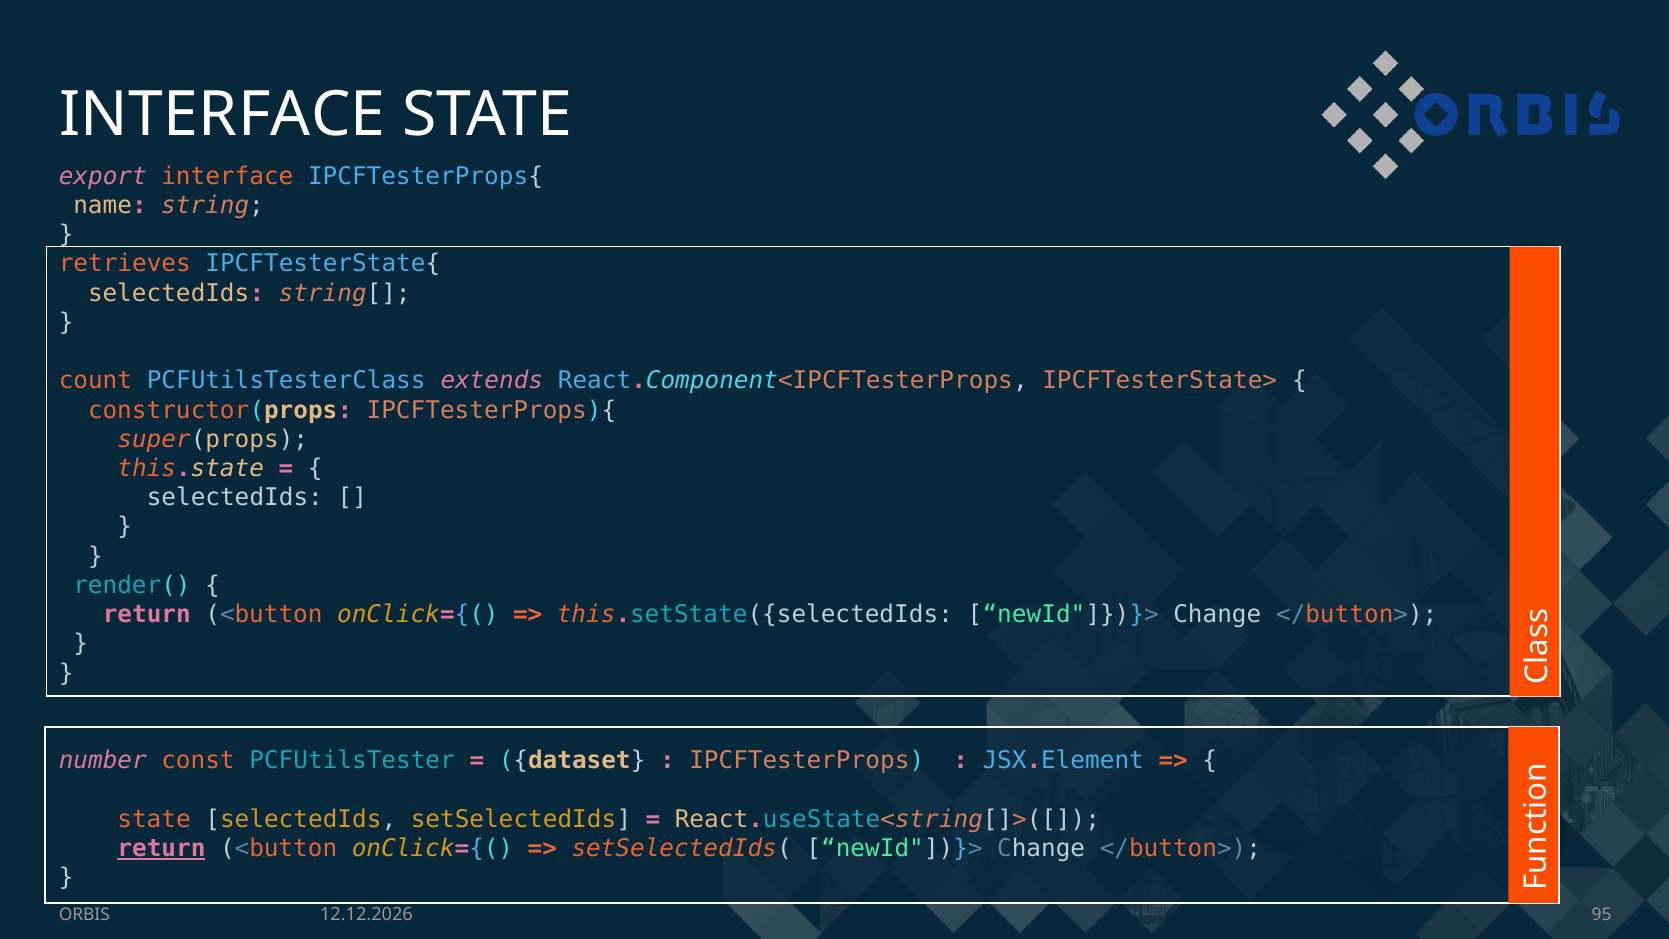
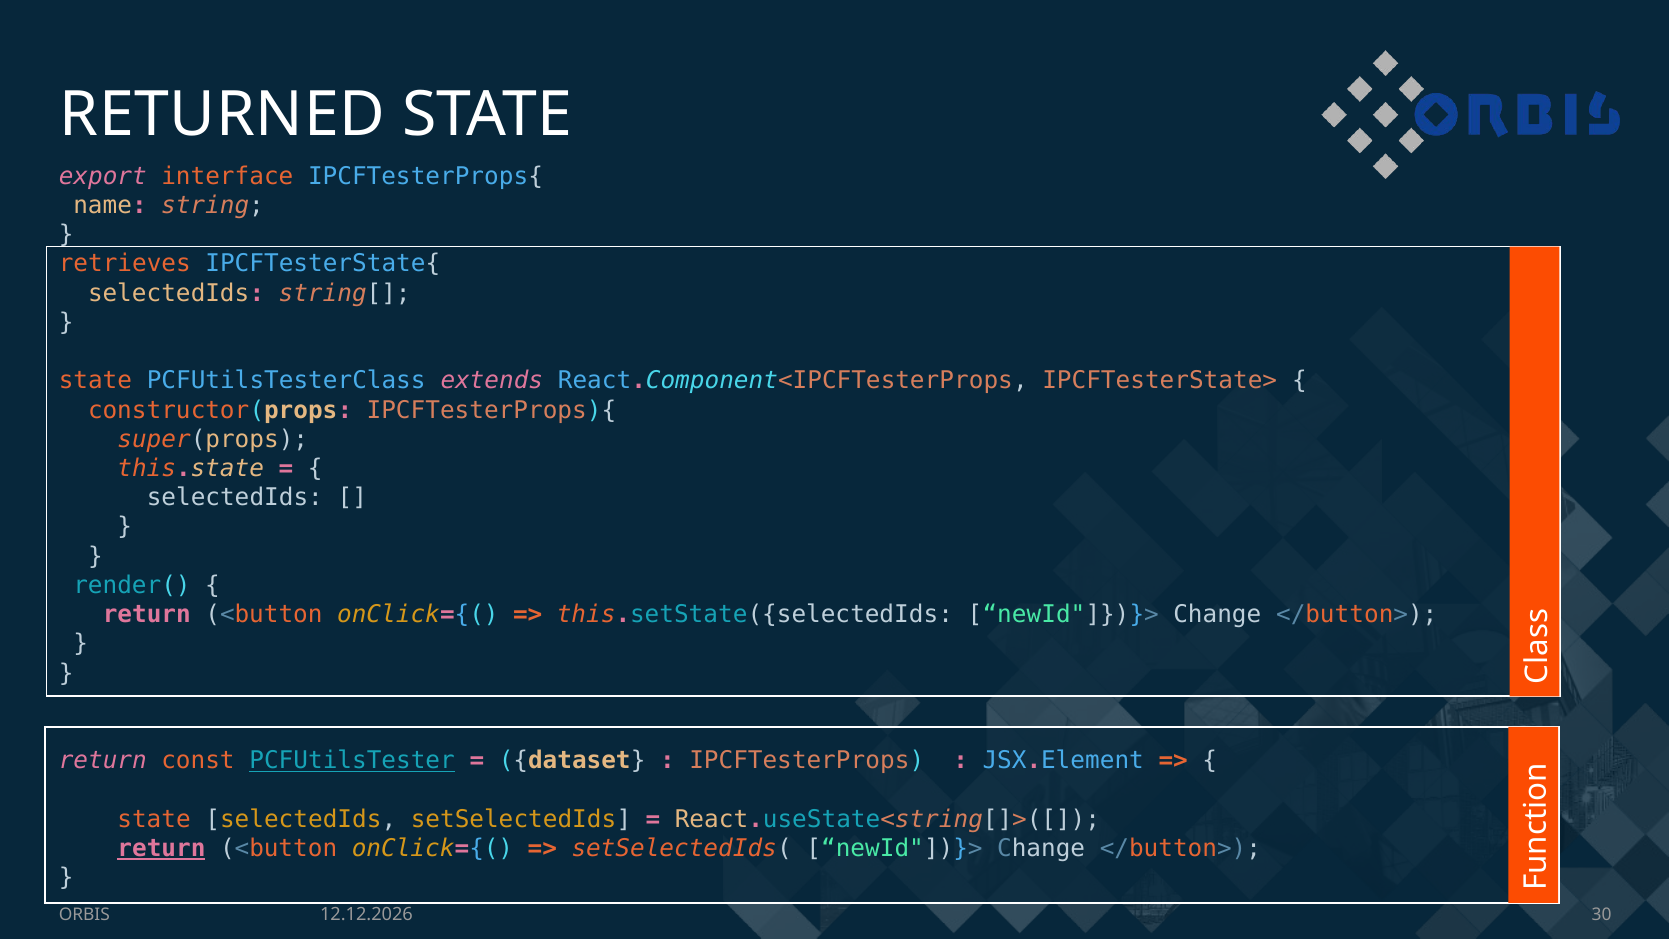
INTERFACE: INTERFACE -> RETURNED (222, 115)
count: count -> state (95, 381)
number: number -> return (103, 761)
PCFUtilsTester underline: none -> present (352, 761)
95: 95 -> 30 (1602, 915)
